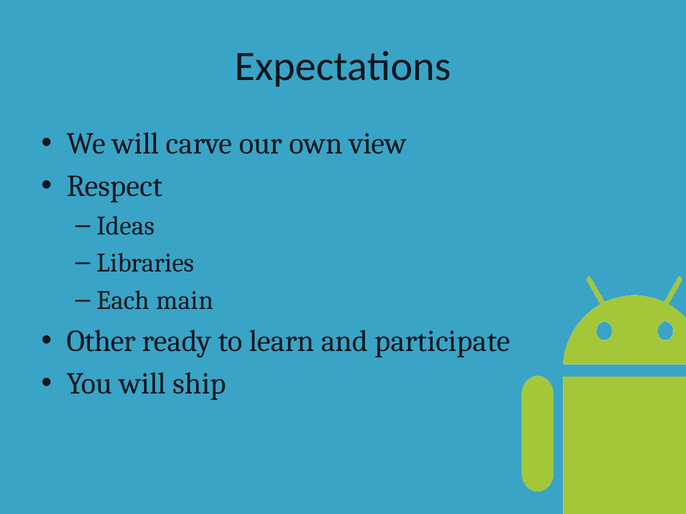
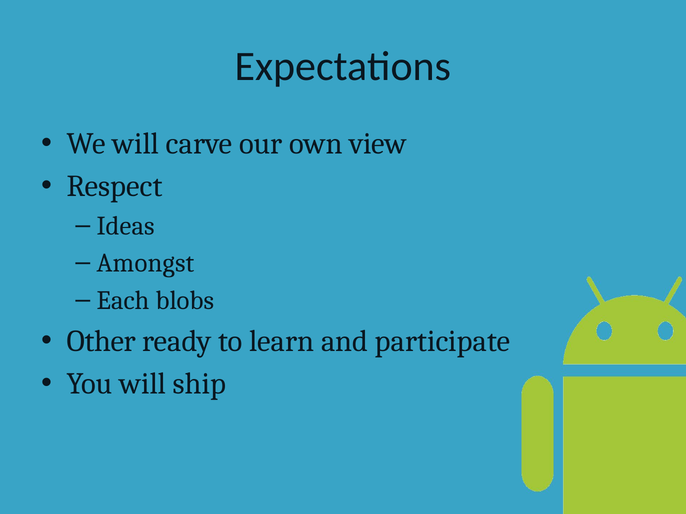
Libraries: Libraries -> Amongst (146, 263)
main: main -> blobs (185, 301)
